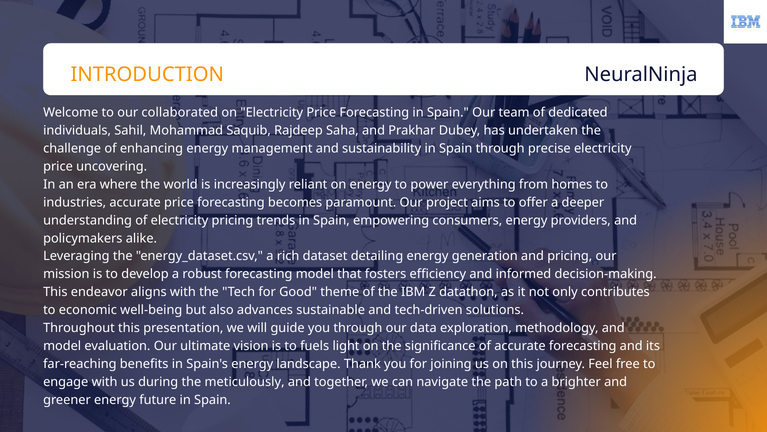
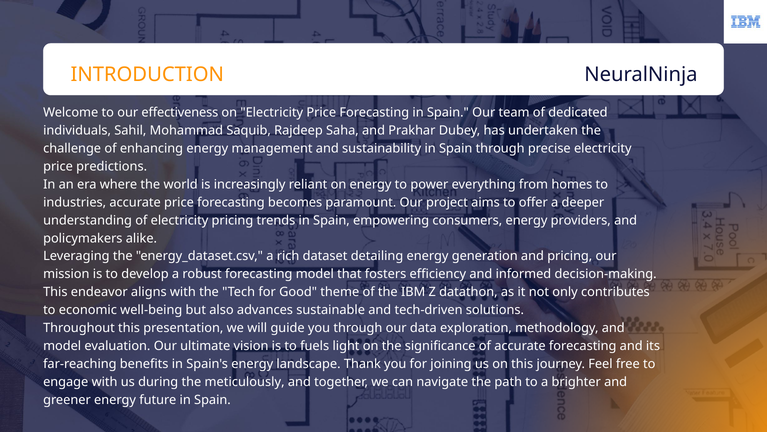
collaborated: collaborated -> effectiveness (180, 113)
uncovering: uncovering -> predictions (112, 166)
